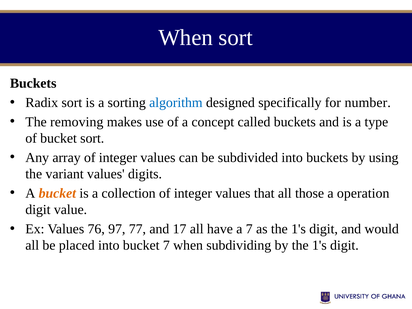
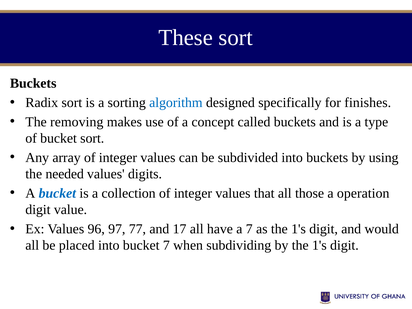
When: When -> These (186, 38)
number: number -> finishes (368, 103)
variant: variant -> needed (65, 174)
bucket colour: orange -> blue (57, 193)
76: 76 -> 96 (96, 229)
